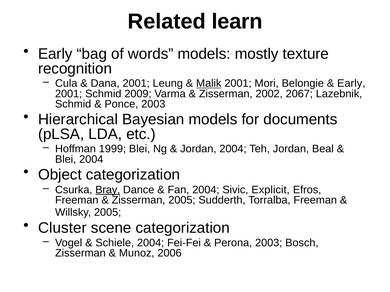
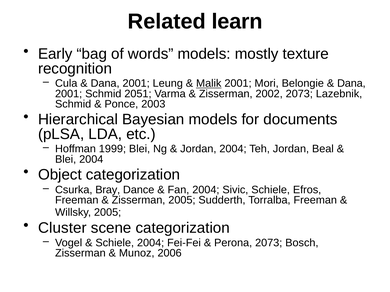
Early: Early -> Dana (351, 83)
2009: 2009 -> 2051 (138, 94)
2002 2067: 2067 -> 2073 (299, 94)
Bray underline: present -> none (108, 190)
Sivic Explicit: Explicit -> Schiele (271, 190)
Perona 2003: 2003 -> 2073 (269, 243)
